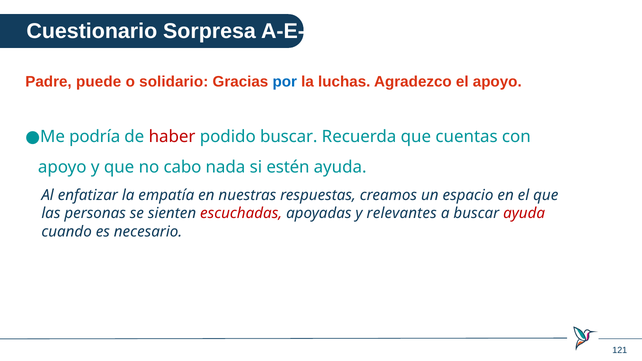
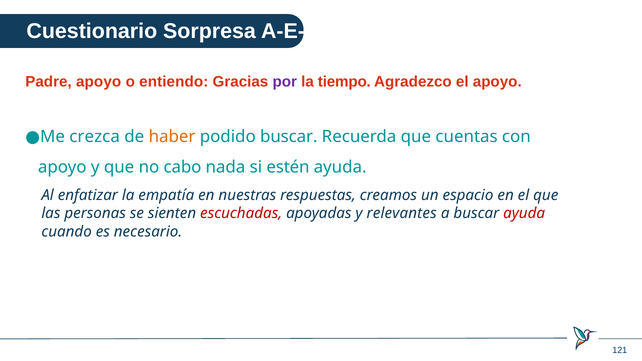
Padre puede: puede -> apoyo (99, 82)
solidario: solidario -> entiendo (174, 82)
por colour: blue -> purple (285, 82)
luchas: luchas -> tiempo (344, 82)
podría: podría -> crezca (95, 137)
haber colour: red -> orange (172, 137)
